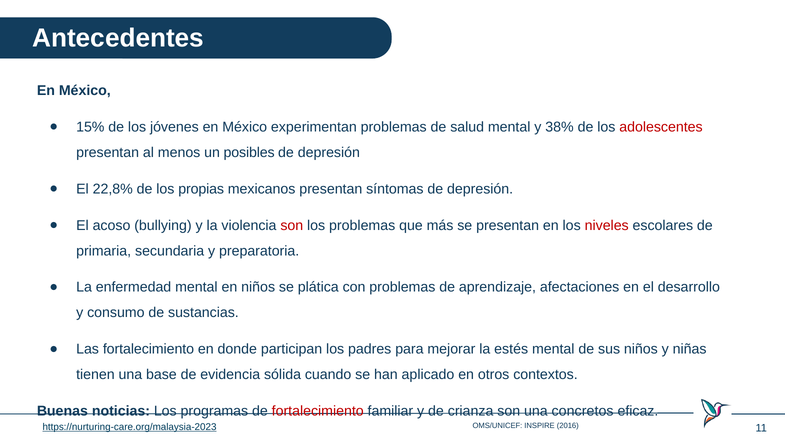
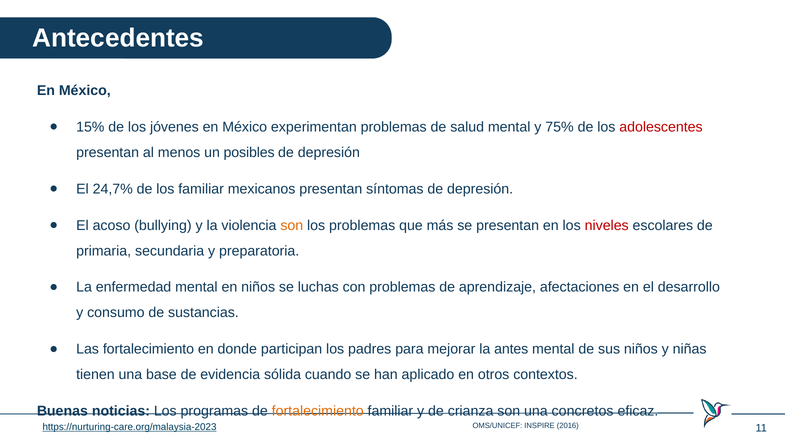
38%: 38% -> 75% (560, 127)
22,8%: 22,8% -> 24,7% (113, 189)
los propias: propias -> familiar (201, 189)
son colour: red -> orange (292, 226)
plática: plática -> luchas (318, 288)
estés: estés -> antes (511, 350)
fortalecimiento colour: red -> orange (318, 412)
